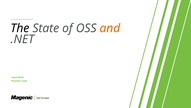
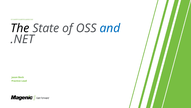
and colour: orange -> blue (110, 28)
